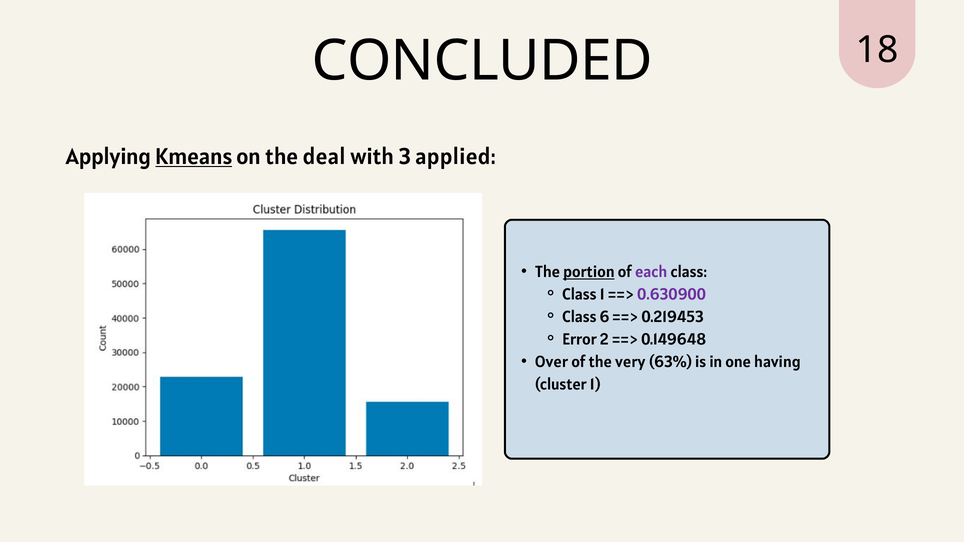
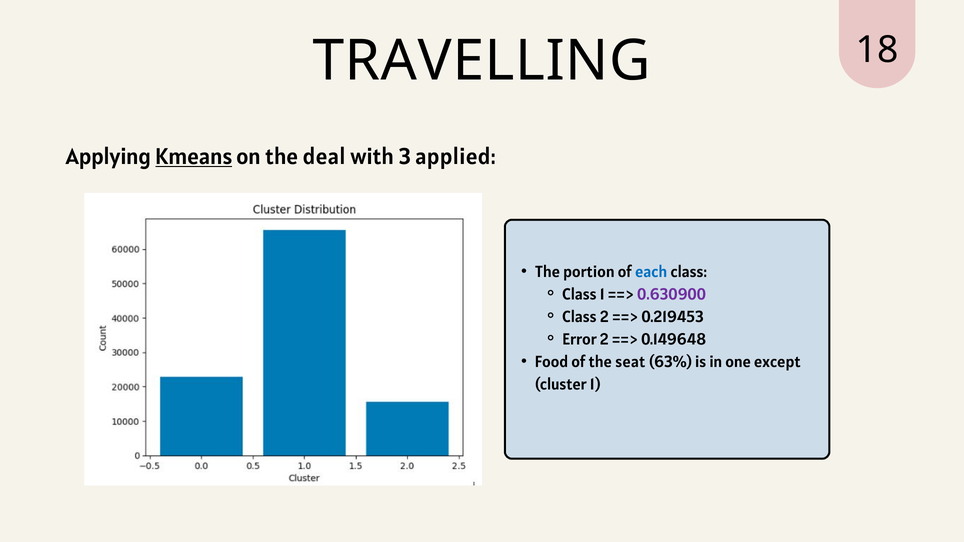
CONCLUDED: CONCLUDED -> TRAVELLING (482, 61)
portion underline: present -> none (589, 272)
each colour: purple -> blue (651, 272)
Class 6: 6 -> 2 (604, 317)
Over: Over -> Food (552, 362)
very: very -> seat (630, 362)
having: having -> except (777, 362)
